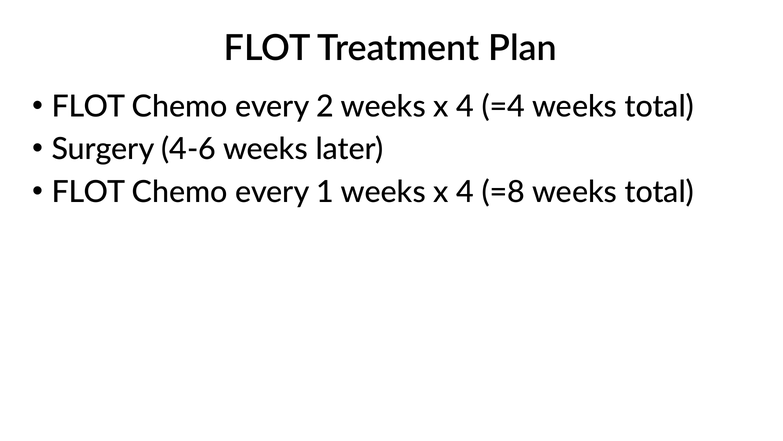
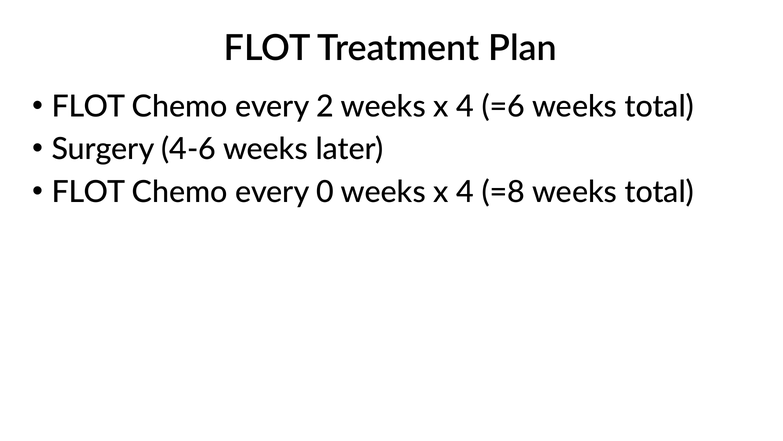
=4: =4 -> =6 (503, 107)
1: 1 -> 0 (325, 192)
